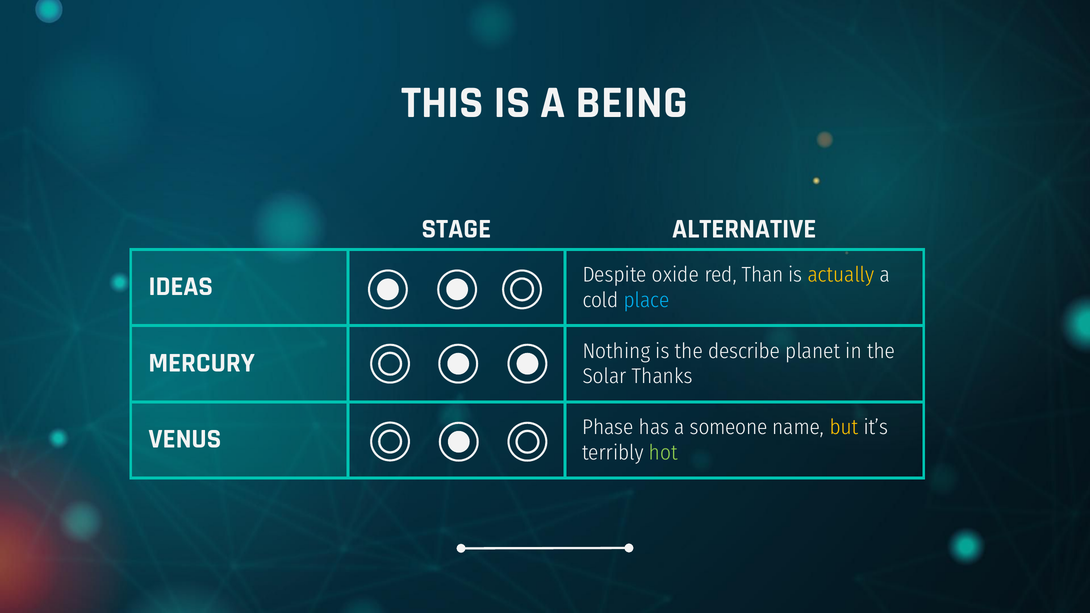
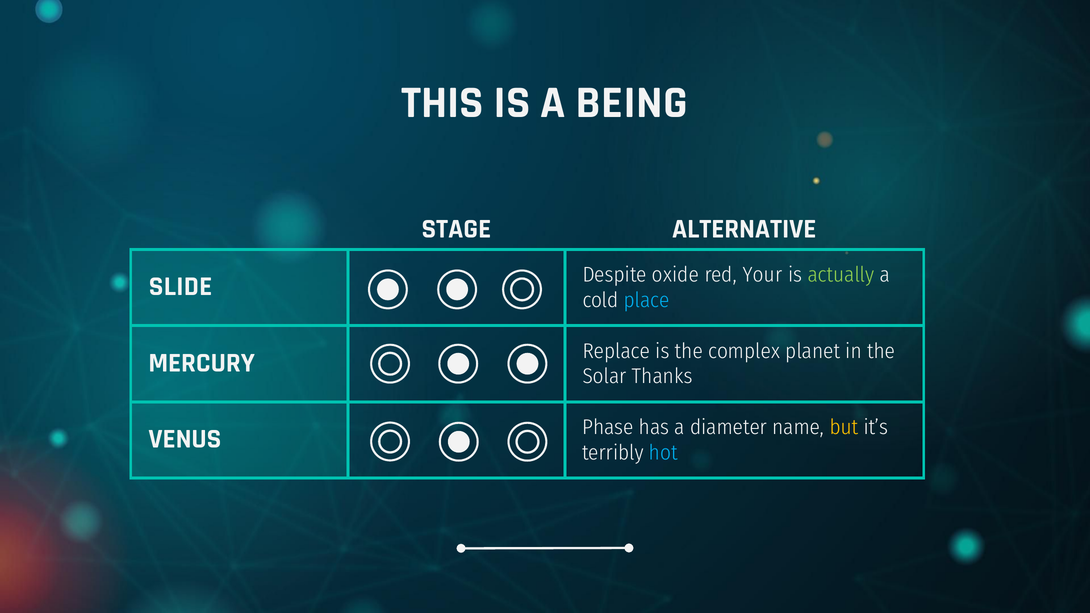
Than: Than -> Your (762, 275)
actually colour: yellow -> light green (841, 275)
IDEAS: IDEAS -> SLIDE (181, 287)
Nothing: Nothing -> Replace (616, 351)
describe: describe -> complex (744, 351)
someone: someone -> diameter (729, 427)
hot colour: light green -> light blue (663, 453)
